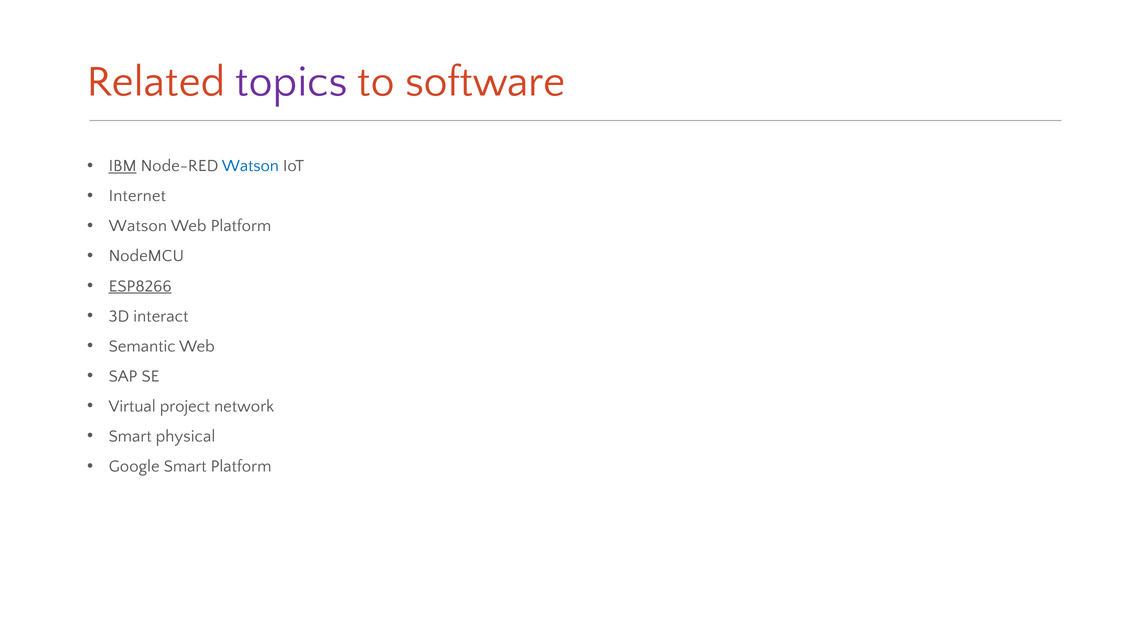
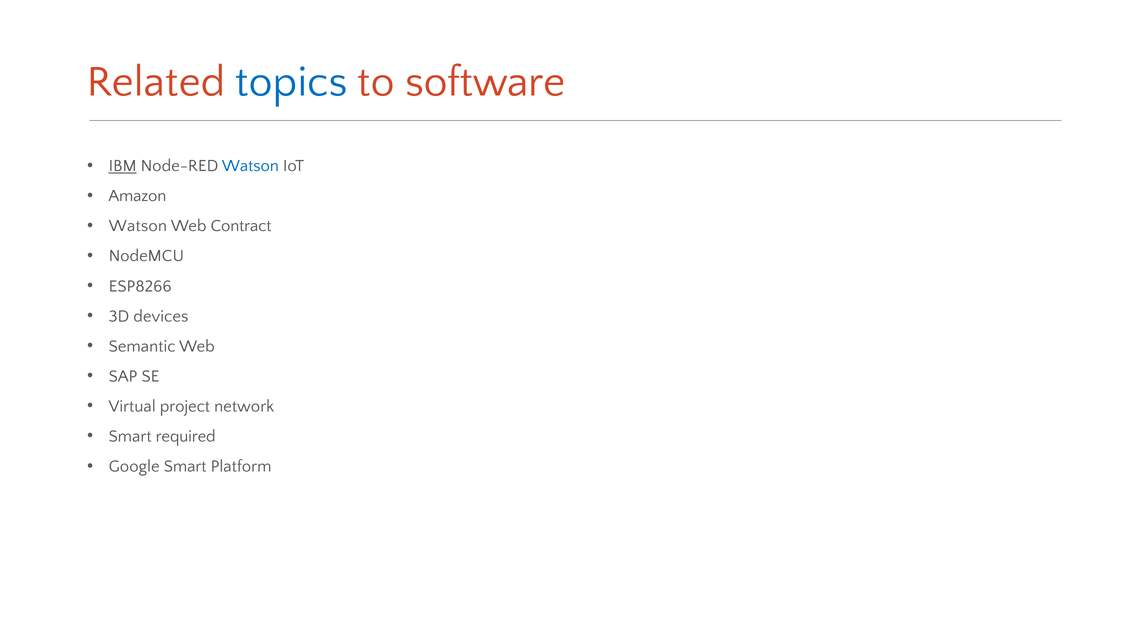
topics colour: purple -> blue (292, 82)
Internet: Internet -> Amazon (137, 196)
Web Platform: Platform -> Contract (241, 226)
ESP8266 underline: present -> none (140, 286)
interact: interact -> devices (161, 316)
physical: physical -> required (186, 436)
